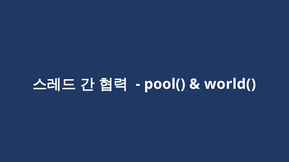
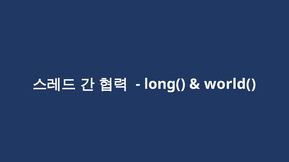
pool(: pool( -> long( (165, 84)
